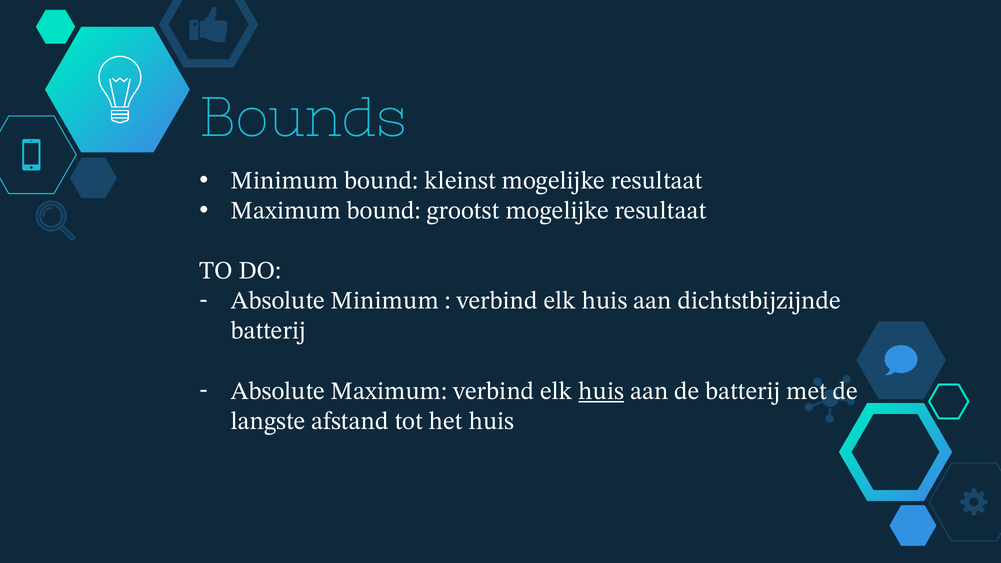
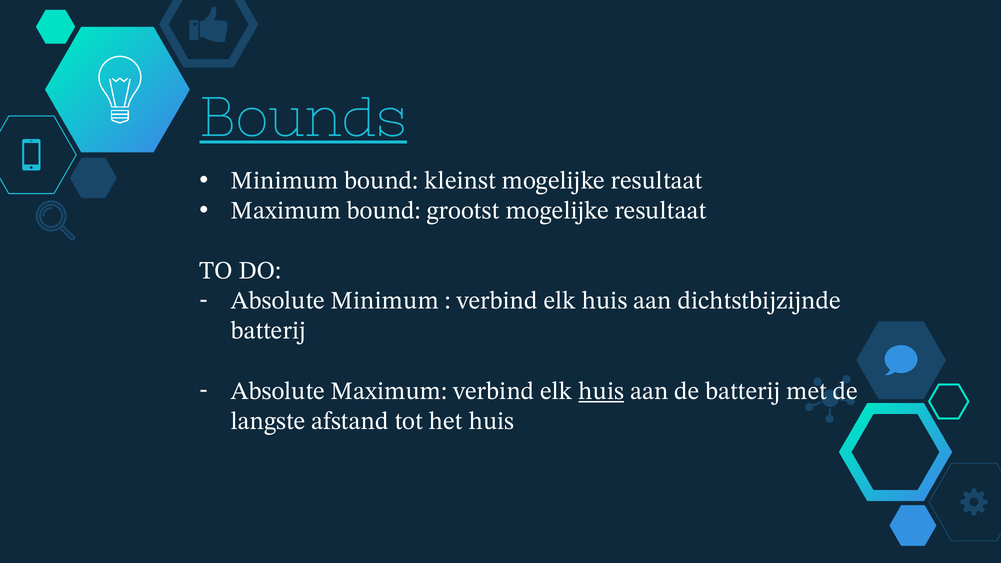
Bounds underline: none -> present (303, 118)
